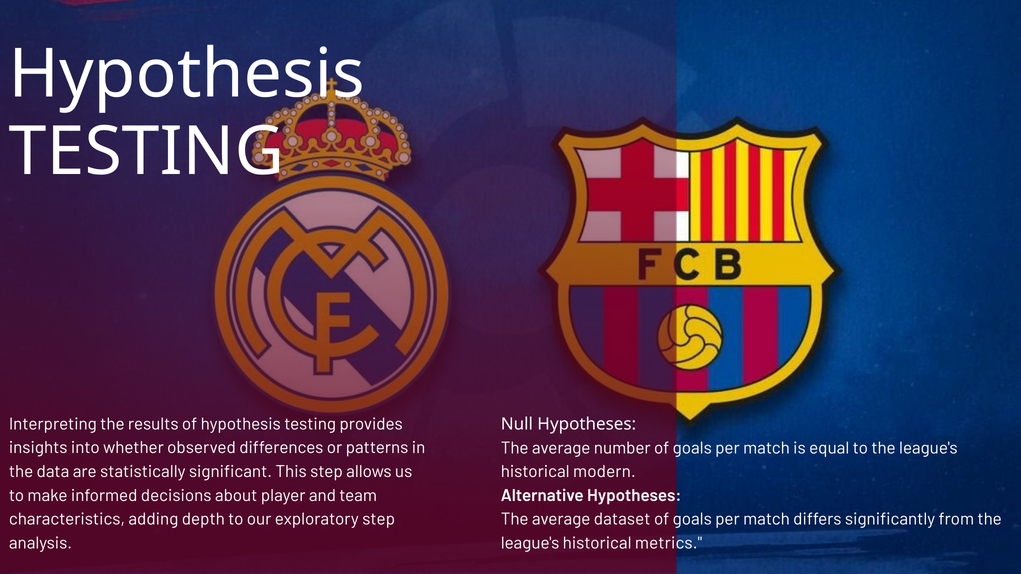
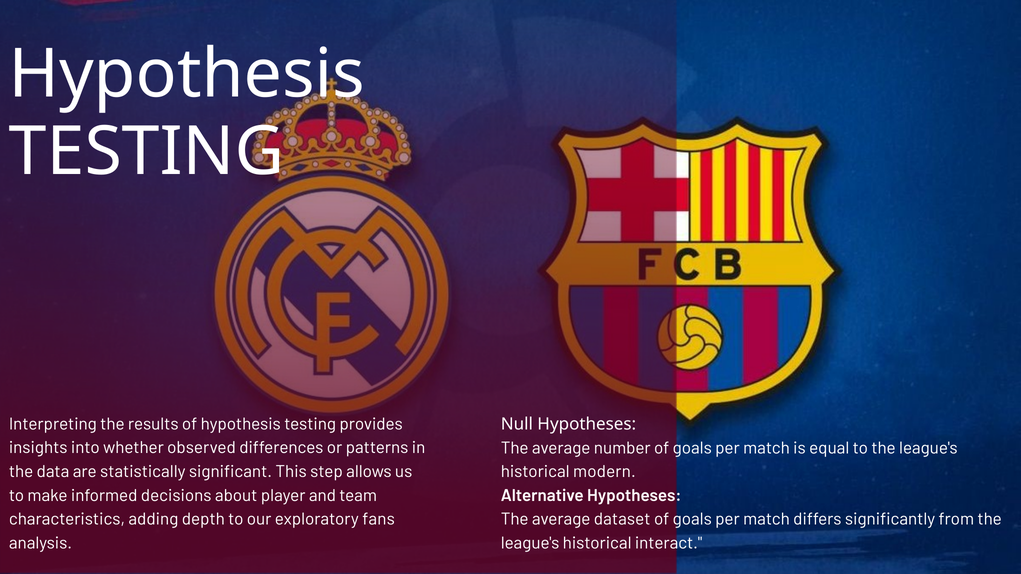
exploratory step: step -> fans (379, 520)
metrics: metrics -> interact (669, 543)
